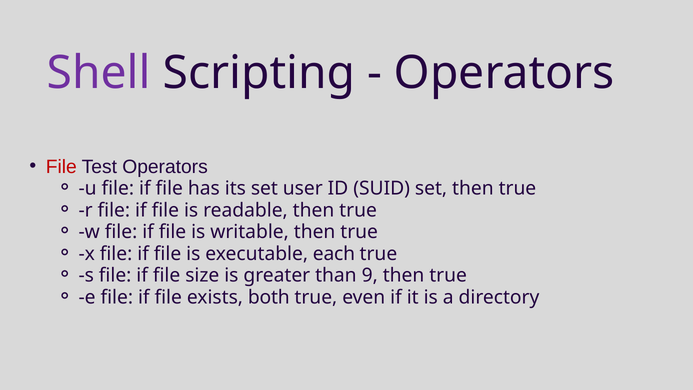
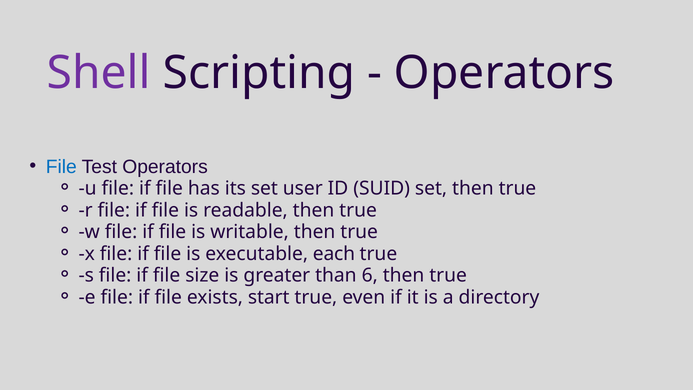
File colour: red -> blue (61, 167)
9: 9 -> 6 (370, 275)
both: both -> start (269, 297)
